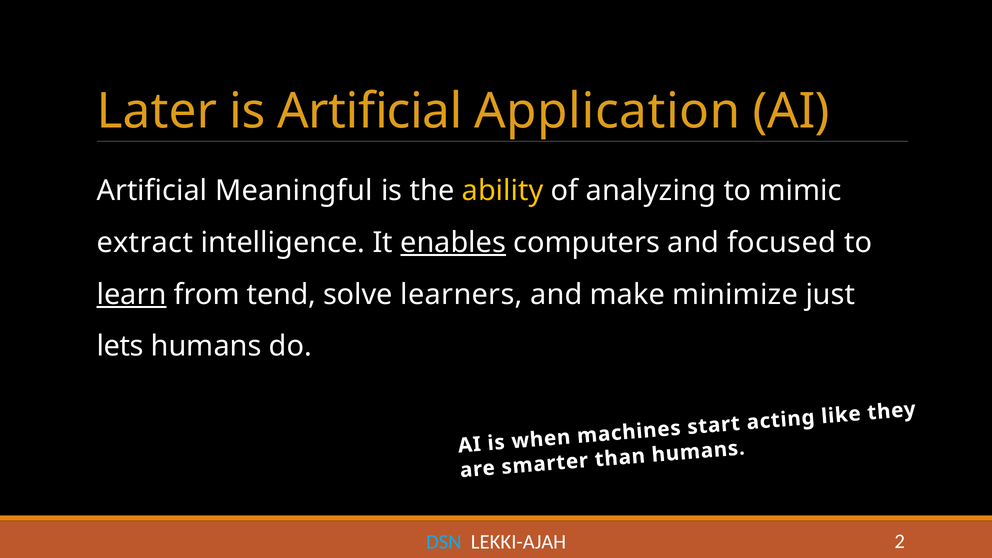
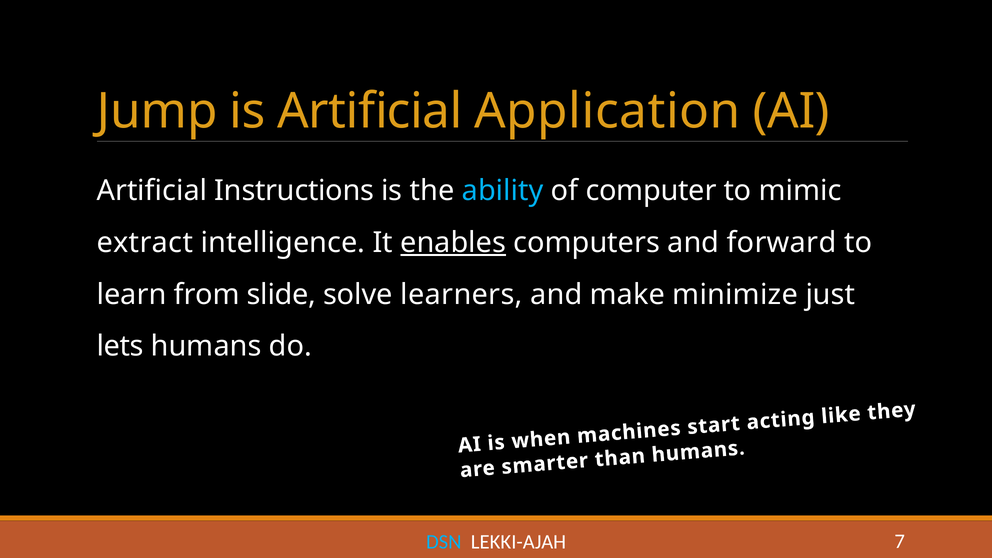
Later: Later -> Jump (157, 111)
Meaningful: Meaningful -> Instructions (294, 191)
ability colour: yellow -> light blue (503, 191)
analyzing: analyzing -> computer (651, 191)
focused: focused -> forward (782, 242)
learn underline: present -> none (132, 294)
tend: tend -> slide (281, 294)
2: 2 -> 7 (900, 542)
